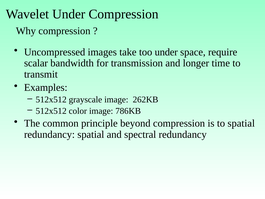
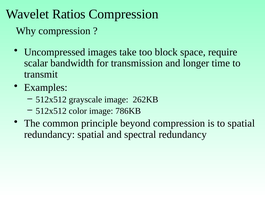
Wavelet Under: Under -> Ratios (69, 14)
too under: under -> block (166, 52)
